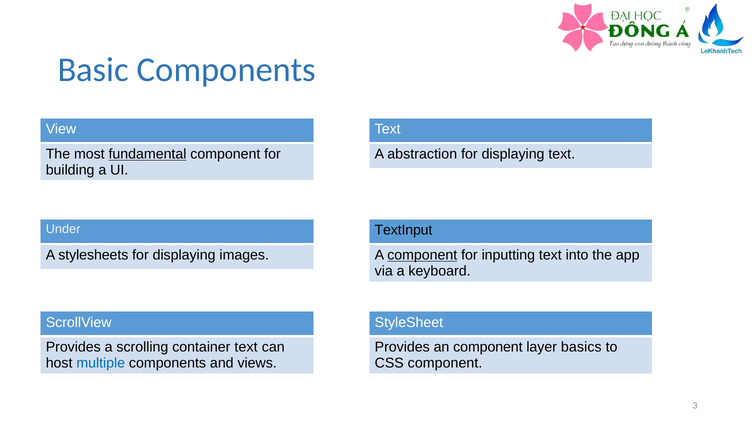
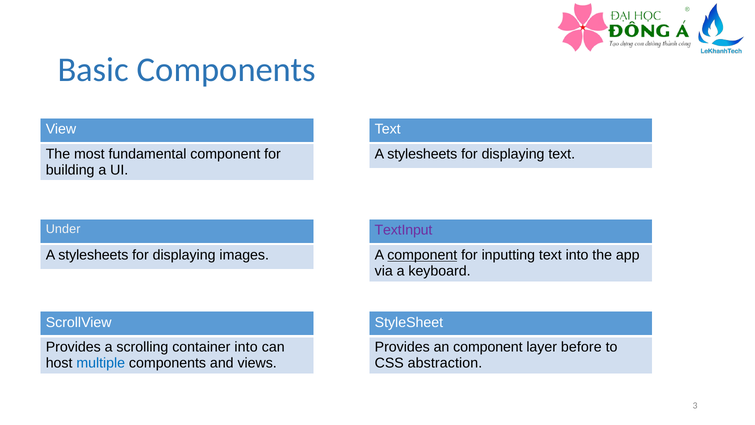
fundamental underline: present -> none (147, 154)
abstraction: abstraction -> stylesheets (422, 154)
TextInput colour: black -> purple (403, 230)
container text: text -> into (246, 347)
basics: basics -> before (581, 347)
CSS component: component -> abstraction (445, 363)
